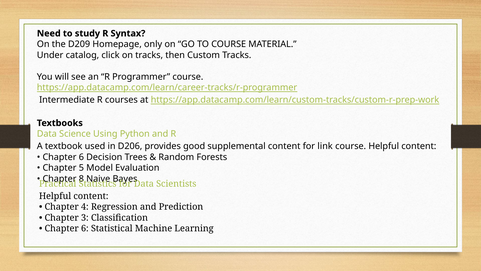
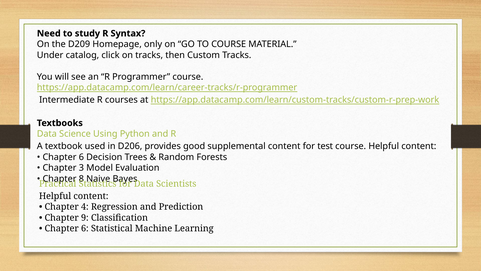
link: link -> test (325, 146)
5: 5 -> 3 (81, 168)
3: 3 -> 9 (85, 217)
